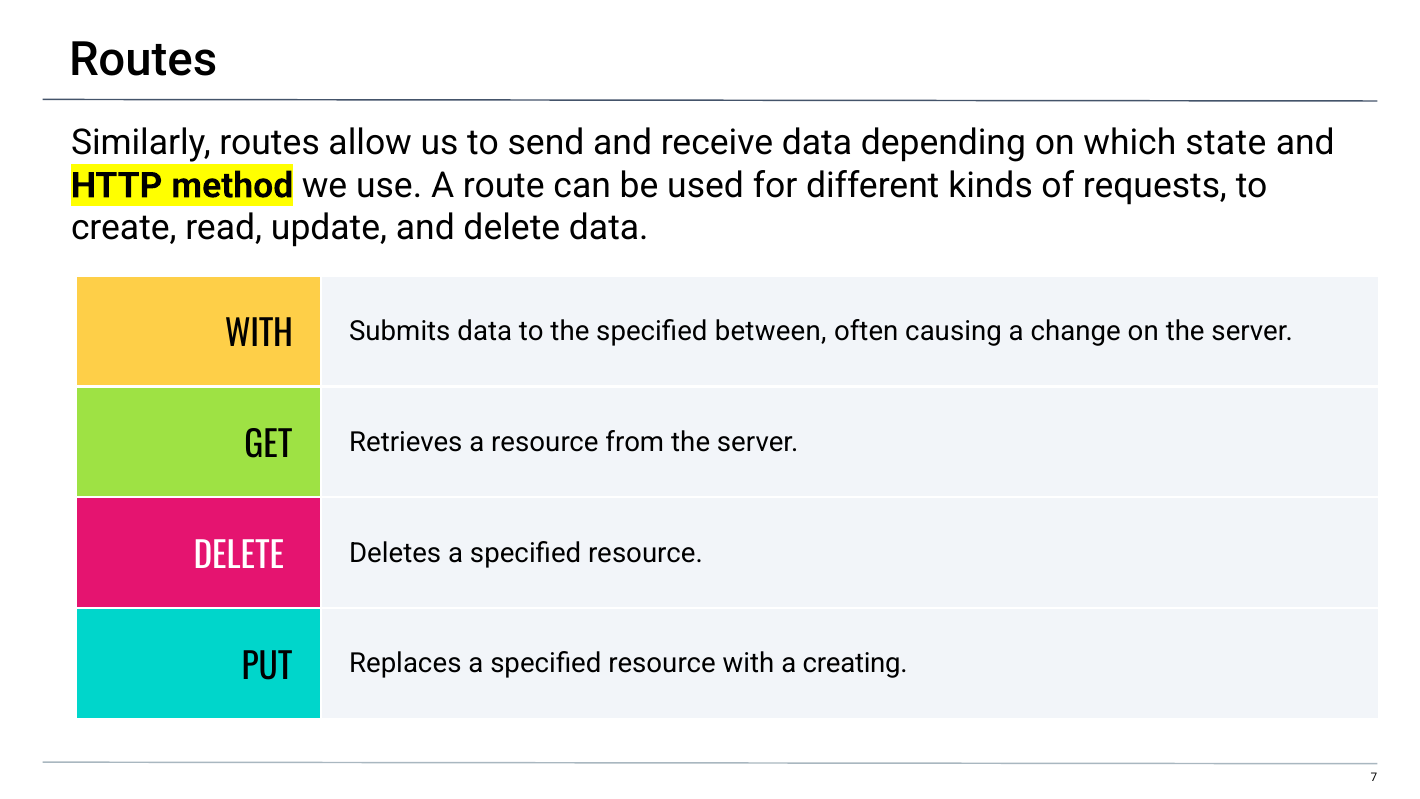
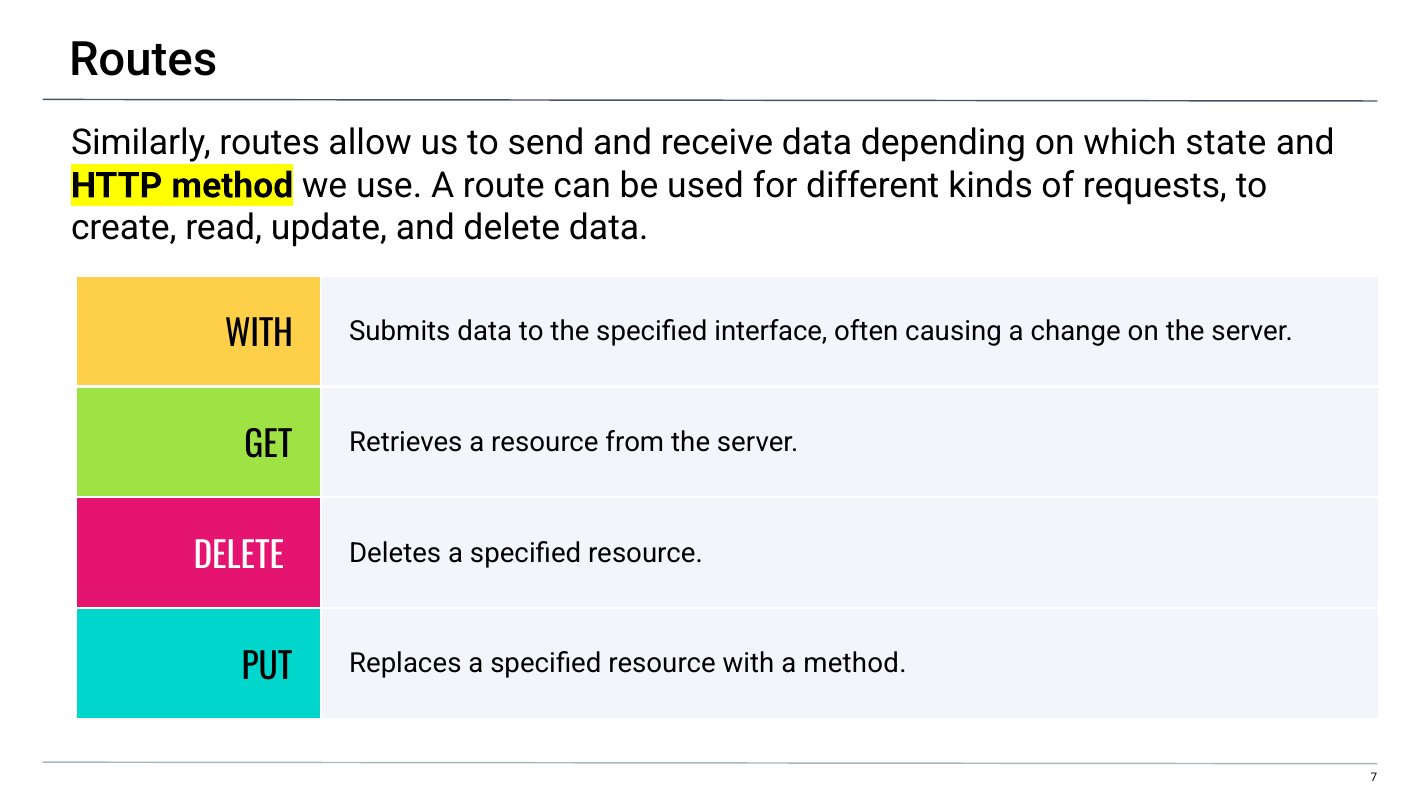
between: between -> interface (771, 331)
a creating: creating -> method (855, 664)
